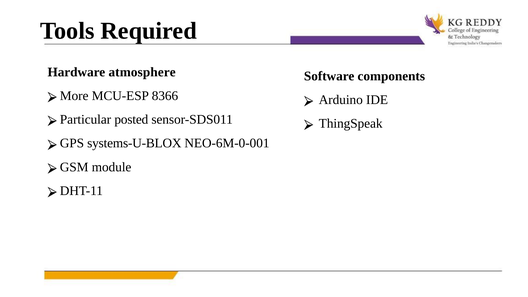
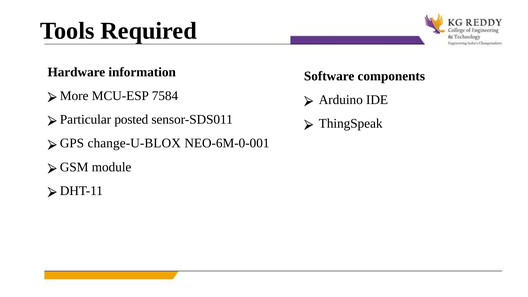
atmosphere: atmosphere -> information (142, 72)
8366: 8366 -> 7584 (165, 96)
systems-U-BLOX: systems-U-BLOX -> change-U-BLOX (134, 143)
